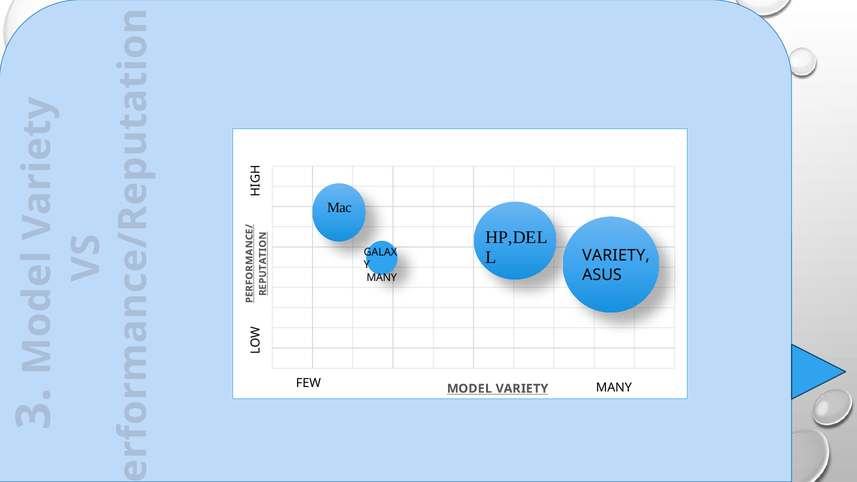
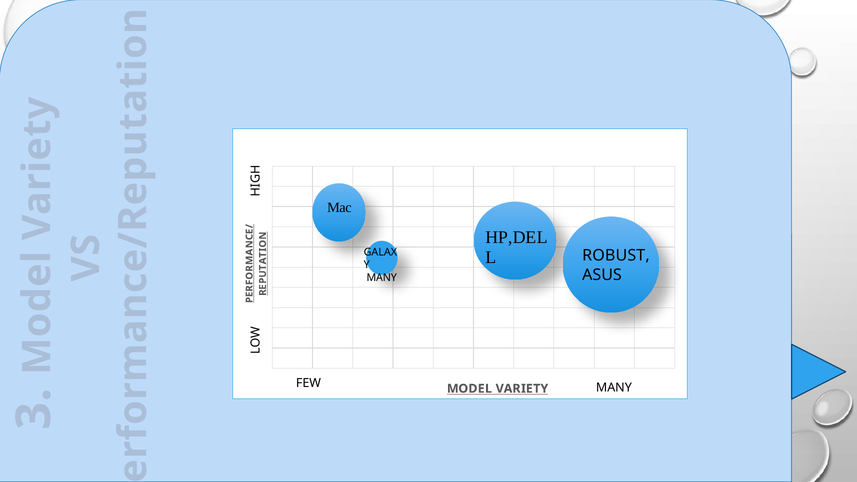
VARIETY: VARIETY -> ROBUST (616, 256)
